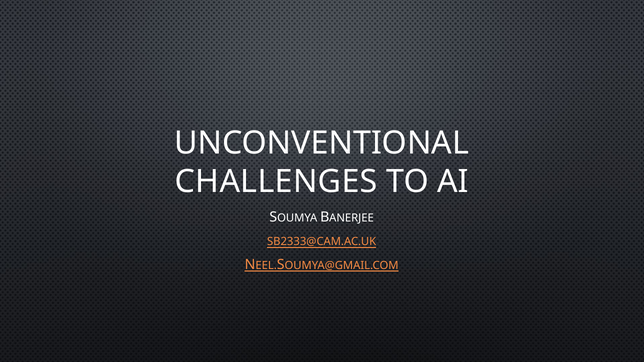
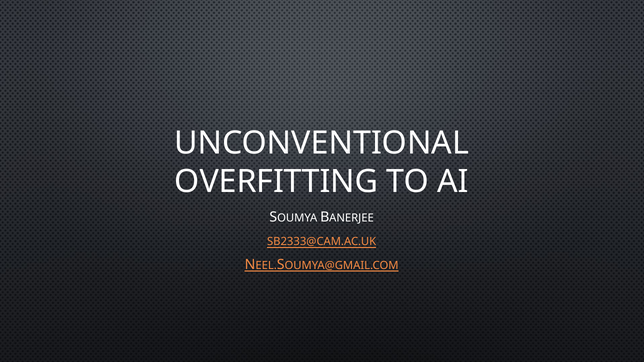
CHALLENGES: CHALLENGES -> OVERFITTING (276, 182)
